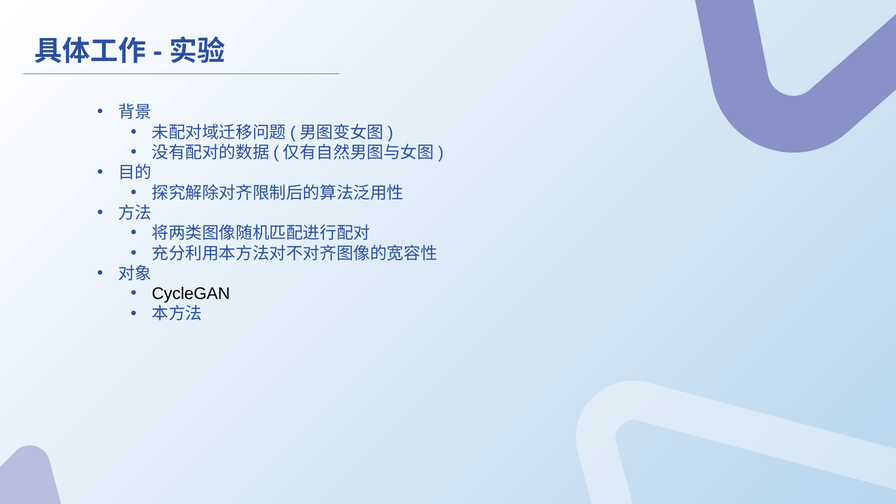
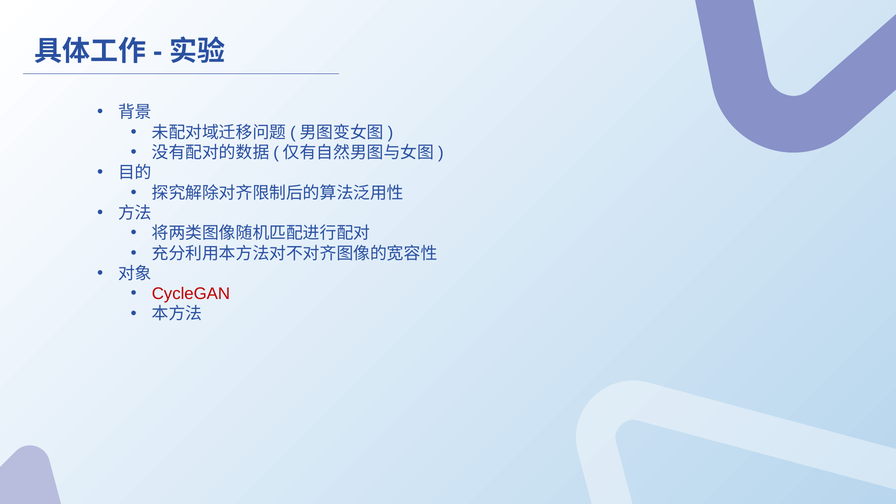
CycleGAN colour: black -> red (191, 294)
